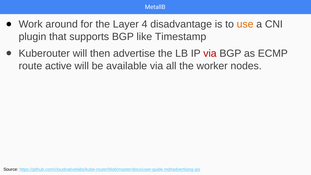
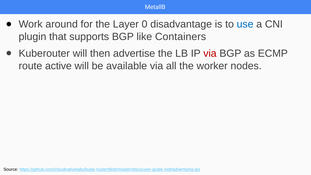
4: 4 -> 0 (145, 24)
use colour: orange -> blue (245, 24)
Timestamp: Timestamp -> Containers (181, 37)
